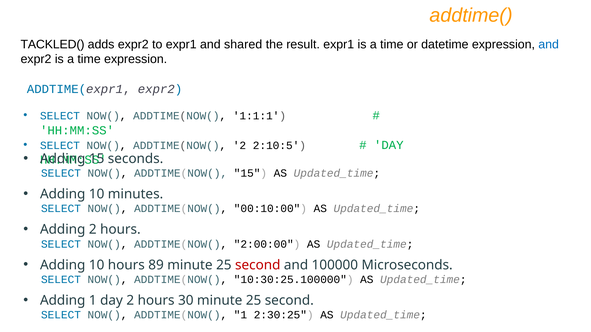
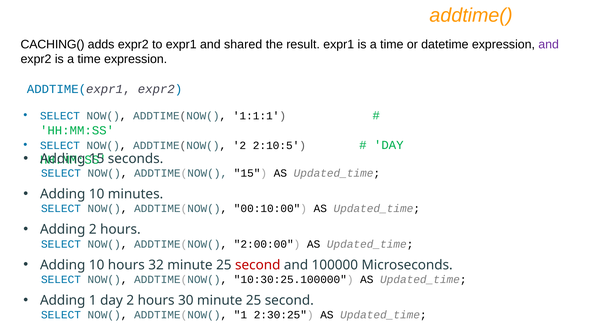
TACKLED(: TACKLED( -> CACHING( (53, 44)
and colour: blue -> purple (549, 44)
89: 89 -> 32 (156, 265)
